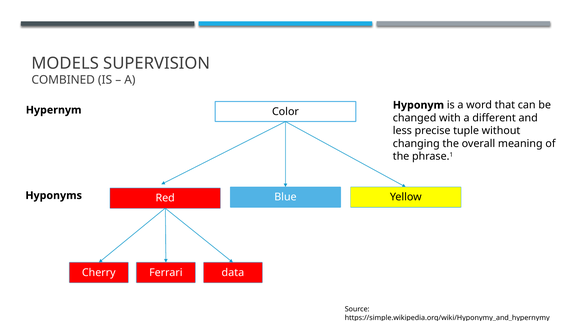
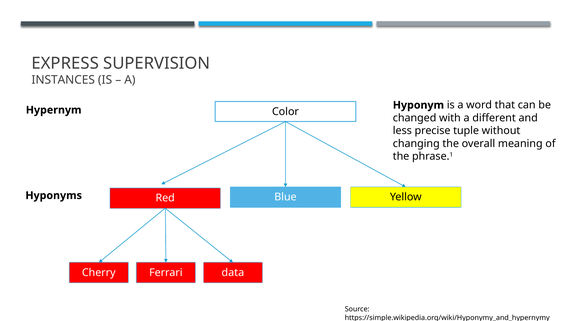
MODELS: MODELS -> EXPRESS (65, 63)
COMBINED: COMBINED -> INSTANCES (63, 80)
